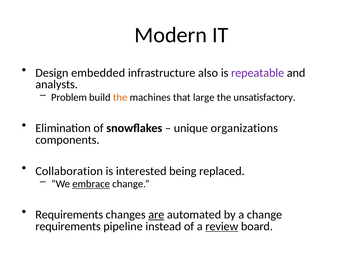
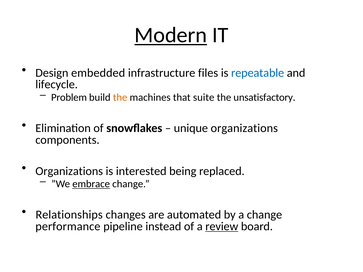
Modern underline: none -> present (171, 35)
also: also -> files (208, 73)
repeatable colour: purple -> blue (258, 73)
analysts: analysts -> lifecycle (57, 85)
large: large -> suite (204, 98)
Collaboration: Collaboration -> Organizations (69, 171)
Requirements: Requirements -> Relationships (69, 215)
are underline: present -> none (156, 215)
requirements: requirements -> performance (68, 227)
